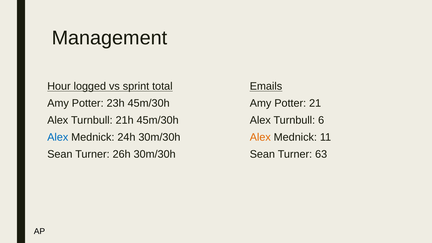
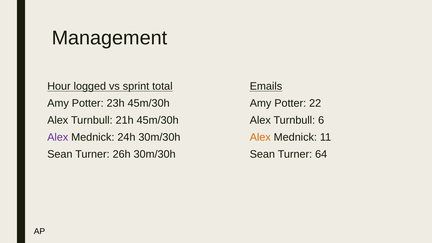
21: 21 -> 22 (315, 103)
Alex colour: blue -> purple (58, 137)
63: 63 -> 64 (321, 154)
